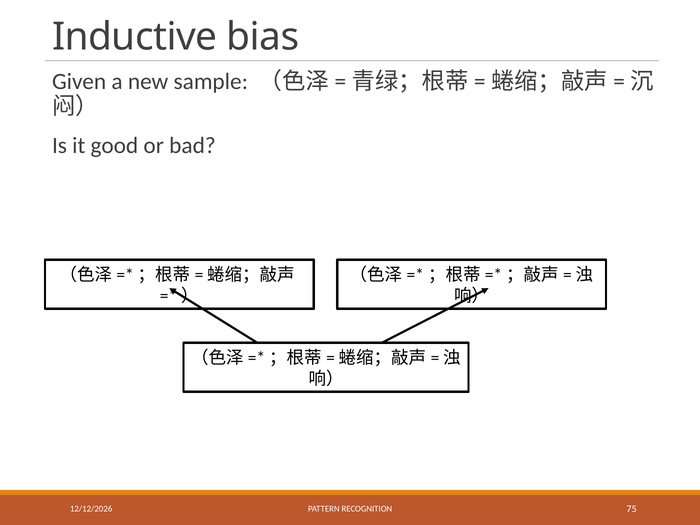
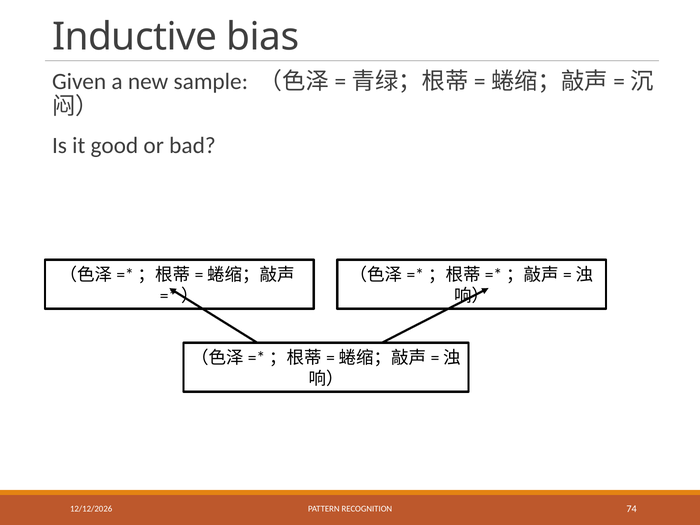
75: 75 -> 74 (632, 509)
